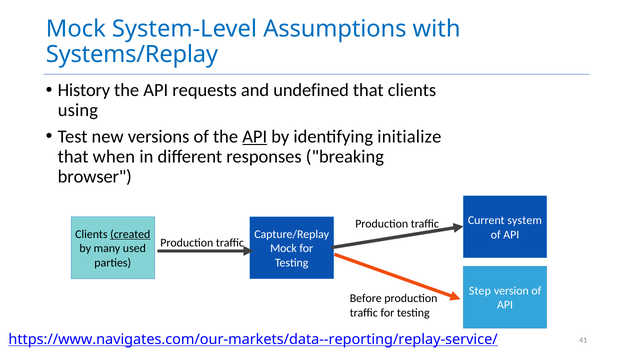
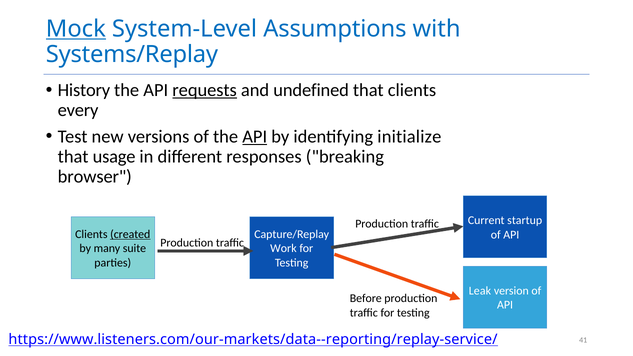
Mock underline: none -> present (76, 29)
requests underline: none -> present (205, 90)
using: using -> every (78, 110)
when: when -> usage (114, 157)
system: system -> startup (525, 220)
used: used -> suite (134, 248)
Mock: Mock -> Work (283, 248)
Step: Step -> Leak (480, 291)
https://www.navigates.com/our-markets/data--reporting/replay-service/: https://www.navigates.com/our-markets/data--reporting/replay-service/ -> https://www.listeners.com/our-markets/data--reporting/replay-service/ (253, 339)
